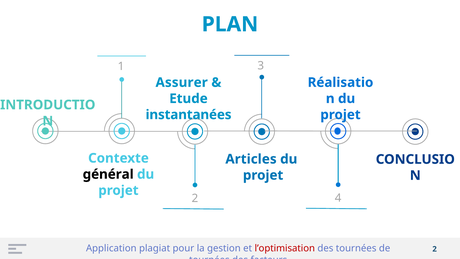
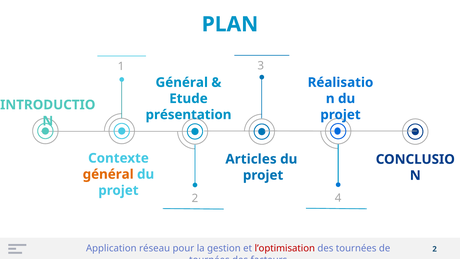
Assurer: Assurer -> Général (182, 82)
instantanées: instantanées -> présentation (188, 115)
général colour: black -> orange (108, 174)
plagiat: plagiat -> réseau (155, 248)
